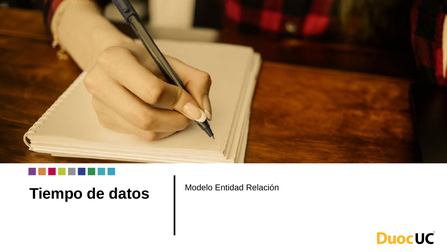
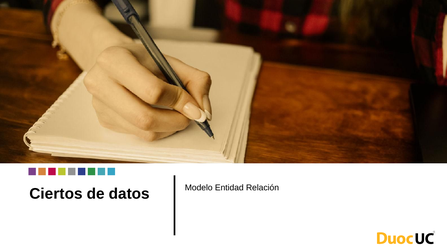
Tiempo: Tiempo -> Ciertos (56, 193)
